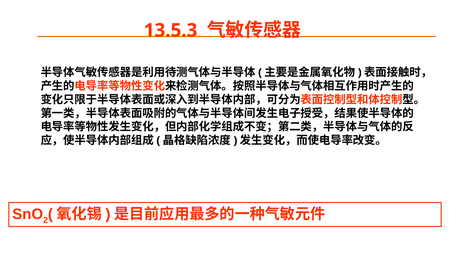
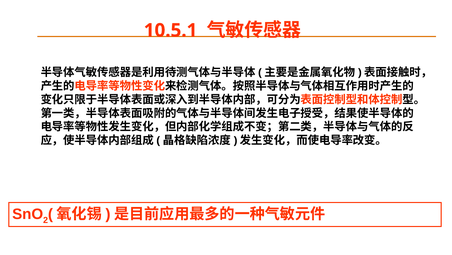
13.5.3: 13.5.3 -> 10.5.1 (171, 30)
